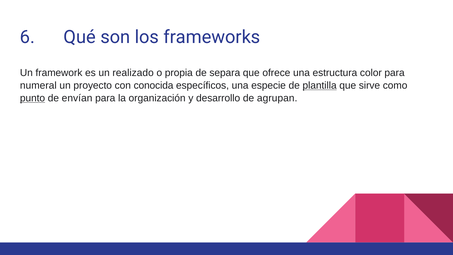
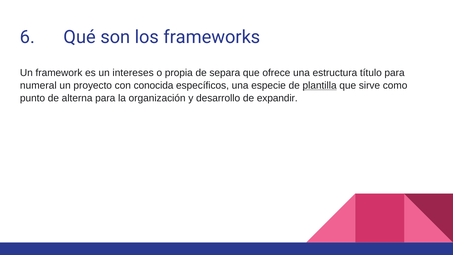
realizado: realizado -> intereses (133, 73)
color: color -> título (371, 73)
punto underline: present -> none (33, 98)
envían: envían -> alterna (77, 98)
agrupan: agrupan -> expandir (277, 98)
